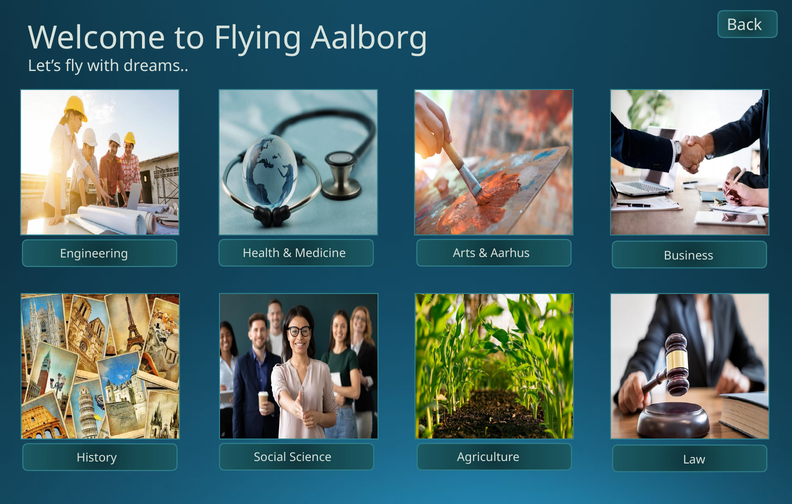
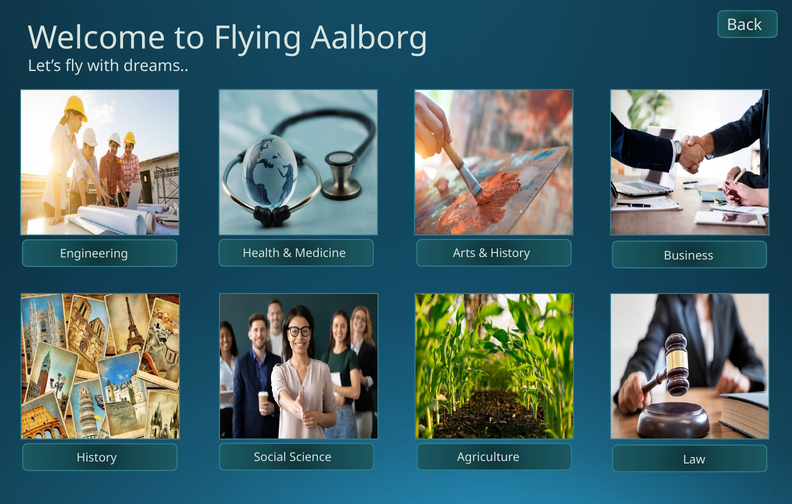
Aarhus: Aarhus -> History (510, 253)
